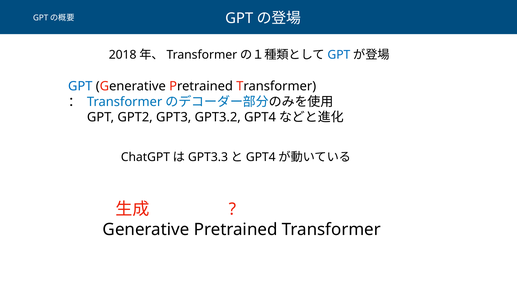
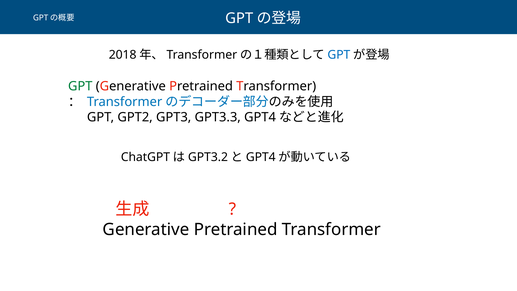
GPT colour: blue -> green (80, 86)
GPT3.2: GPT3.2 -> GPT3.3 (218, 117)
GPT3.3: GPT3.3 -> GPT3.2 (208, 157)
